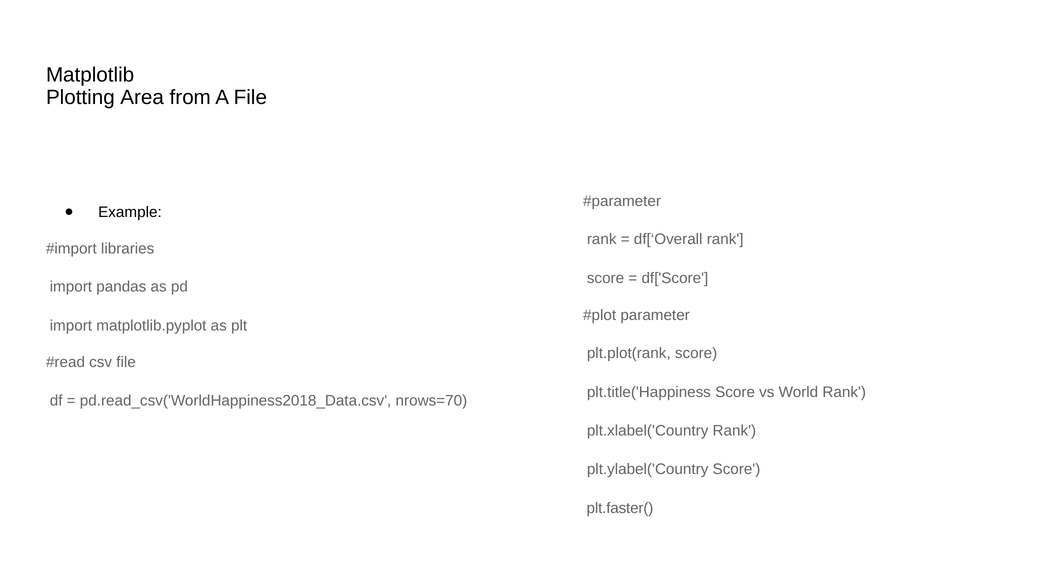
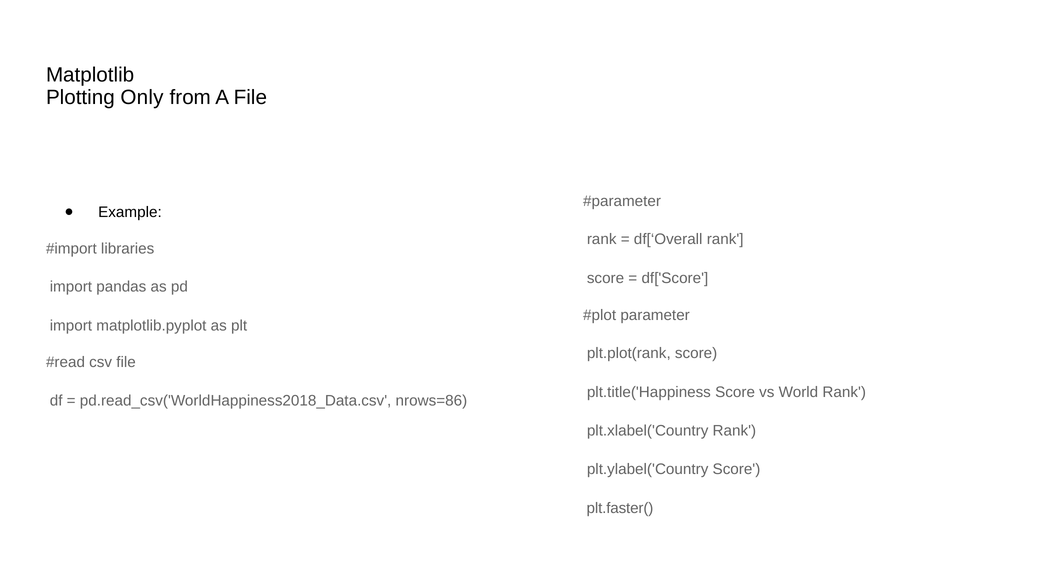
Area: Area -> Only (142, 97)
nrows=70: nrows=70 -> nrows=86 (431, 401)
